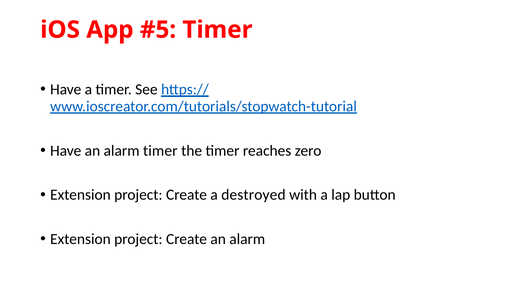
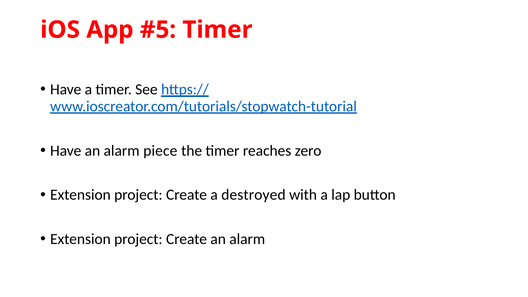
alarm timer: timer -> piece (160, 151)
